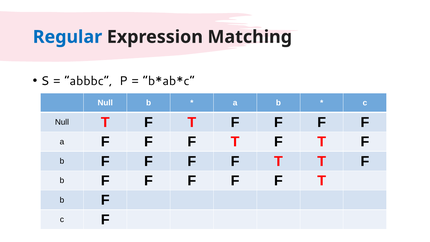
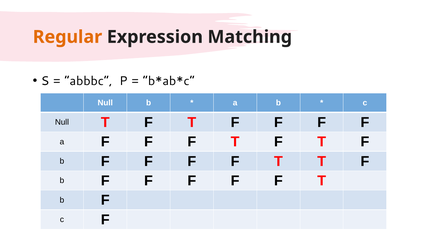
Regular colour: blue -> orange (67, 37)
